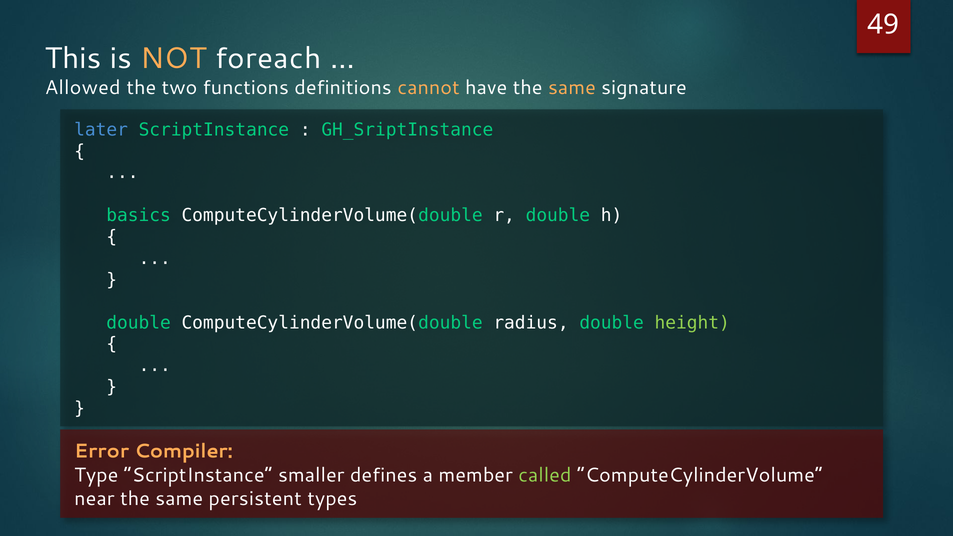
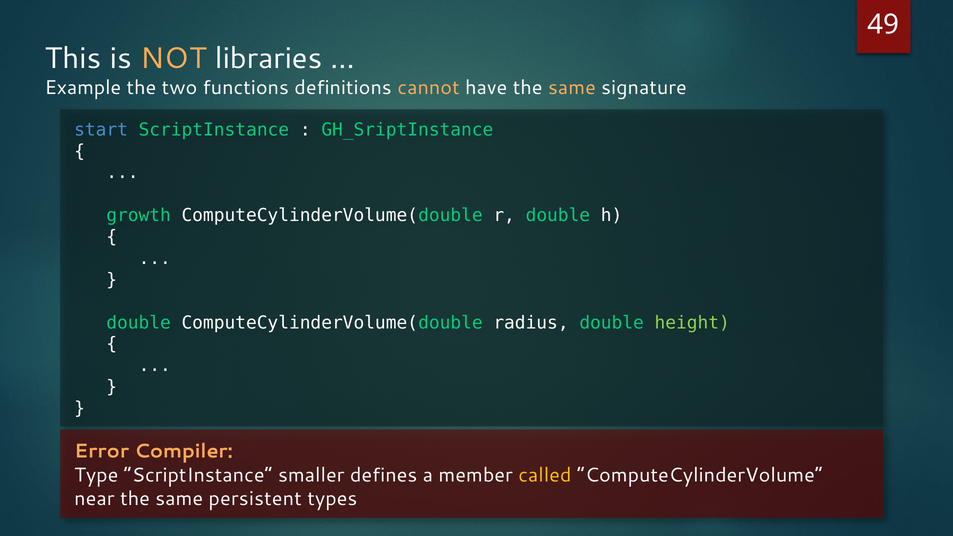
foreach: foreach -> libraries (269, 59)
Allowed: Allowed -> Example (83, 88)
later: later -> start (101, 130)
basics: basics -> growth (139, 215)
called colour: light green -> yellow (545, 475)
